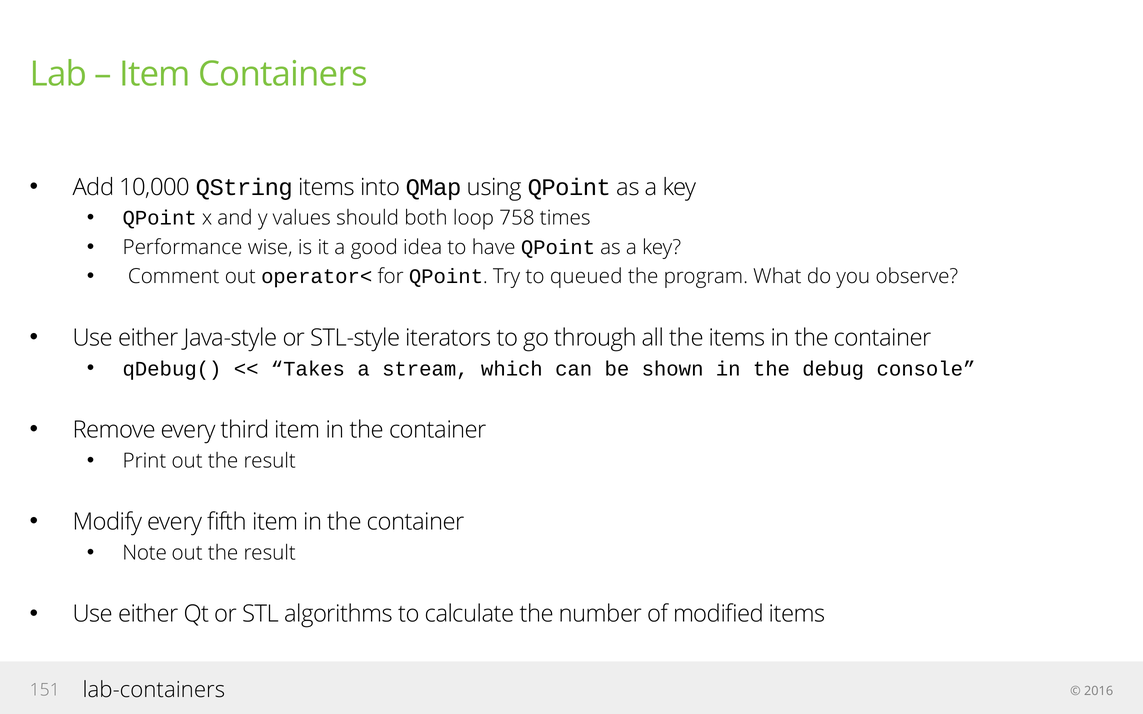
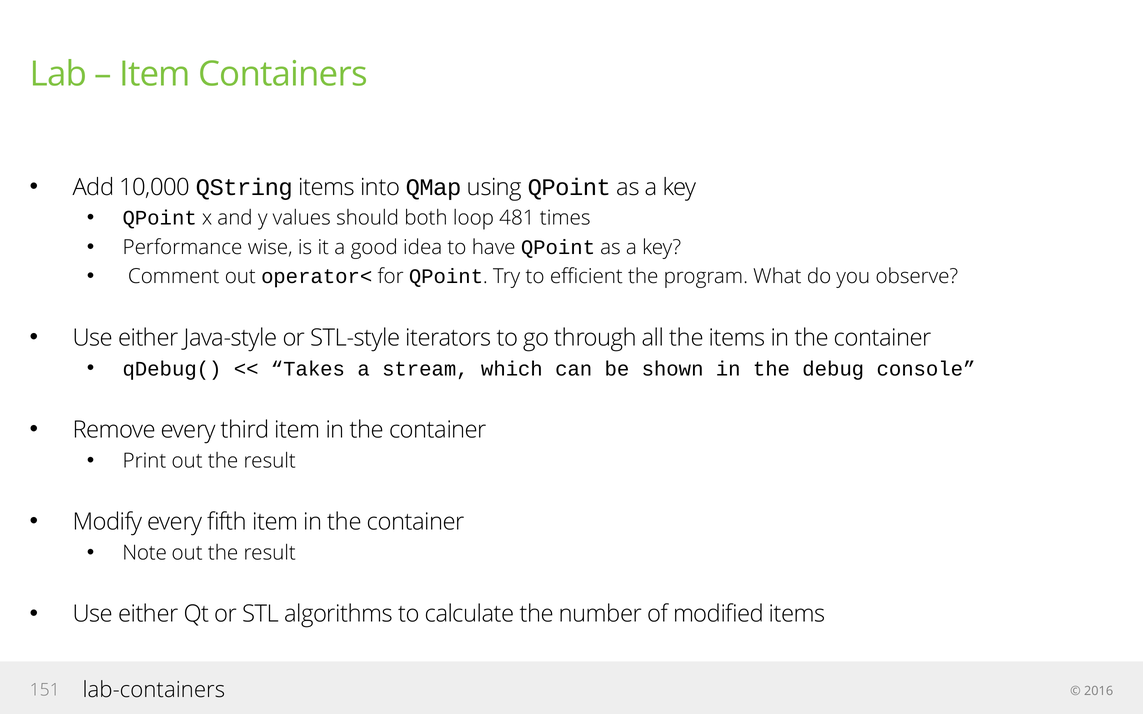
758: 758 -> 481 (517, 218)
queued: queued -> efficient (586, 277)
